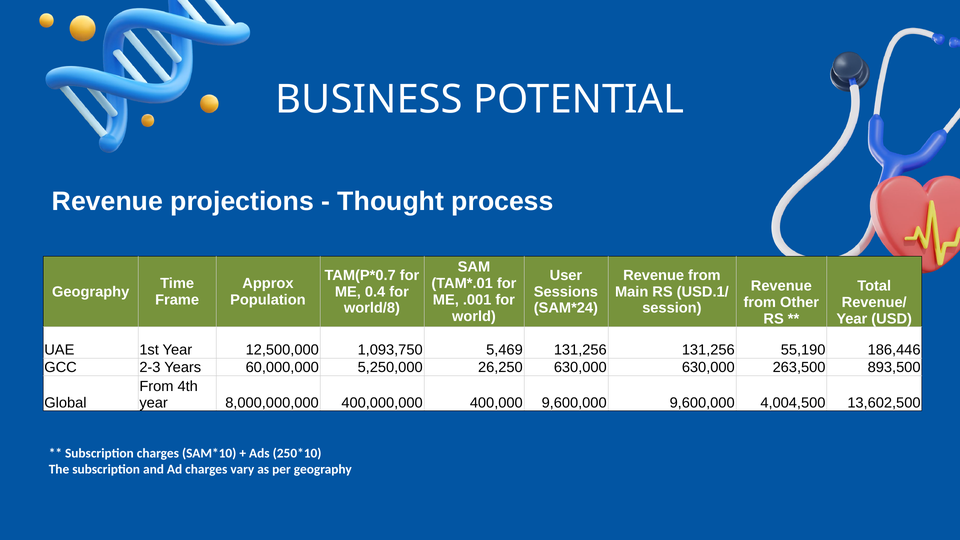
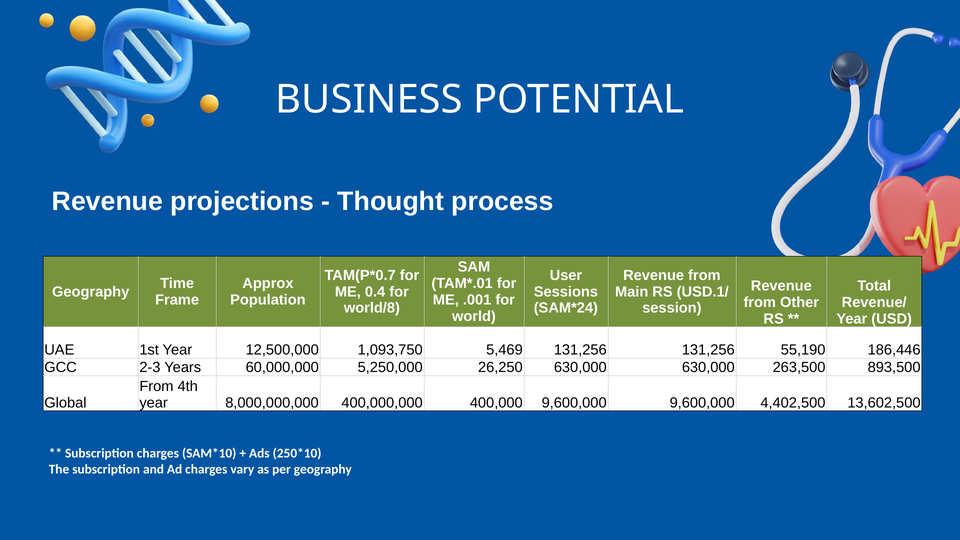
4,004,500: 4,004,500 -> 4,402,500 (793, 403)
